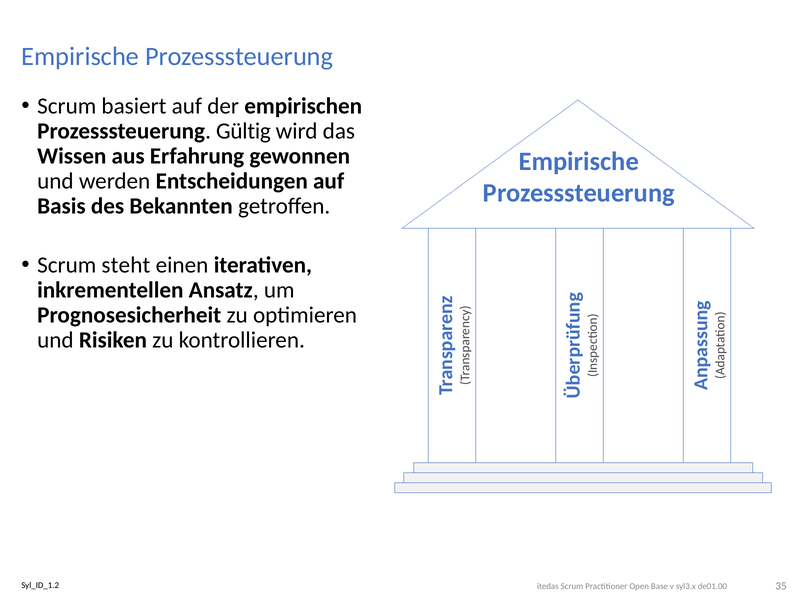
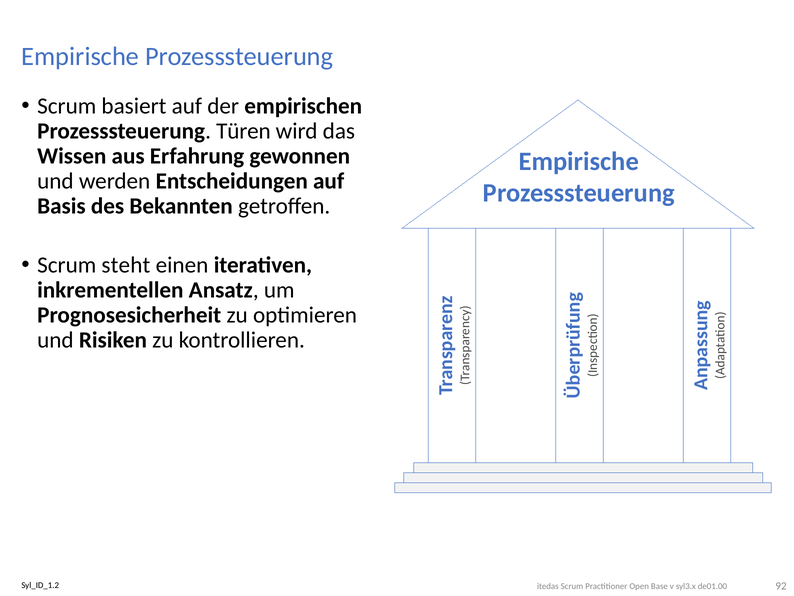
Gültig: Gültig -> Türen (243, 131)
35: 35 -> 92 (781, 586)
